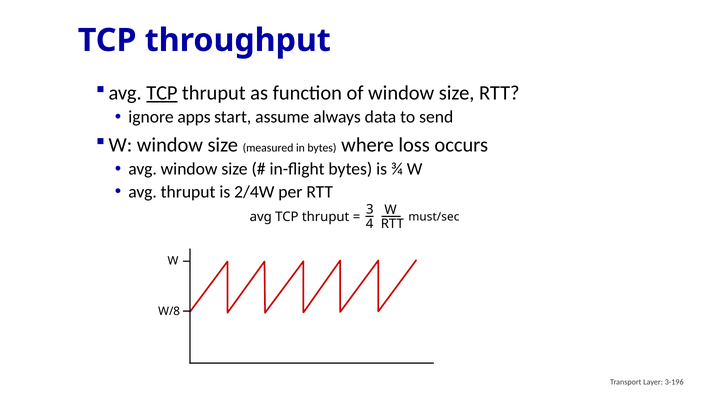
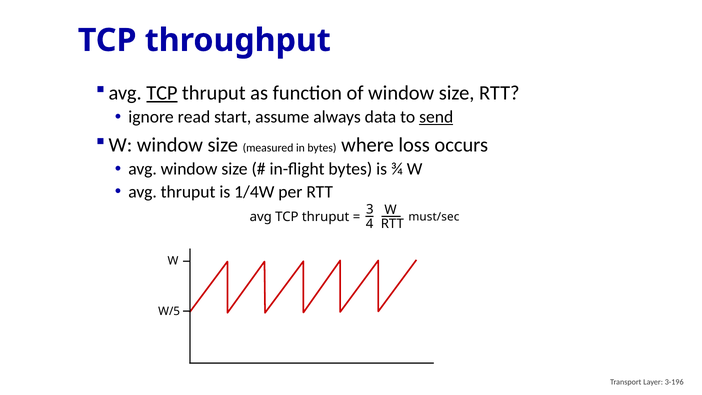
apps: apps -> read (194, 117)
send underline: none -> present (436, 117)
2/4W: 2/4W -> 1/4W (254, 192)
W/8: W/8 -> W/5 (169, 312)
